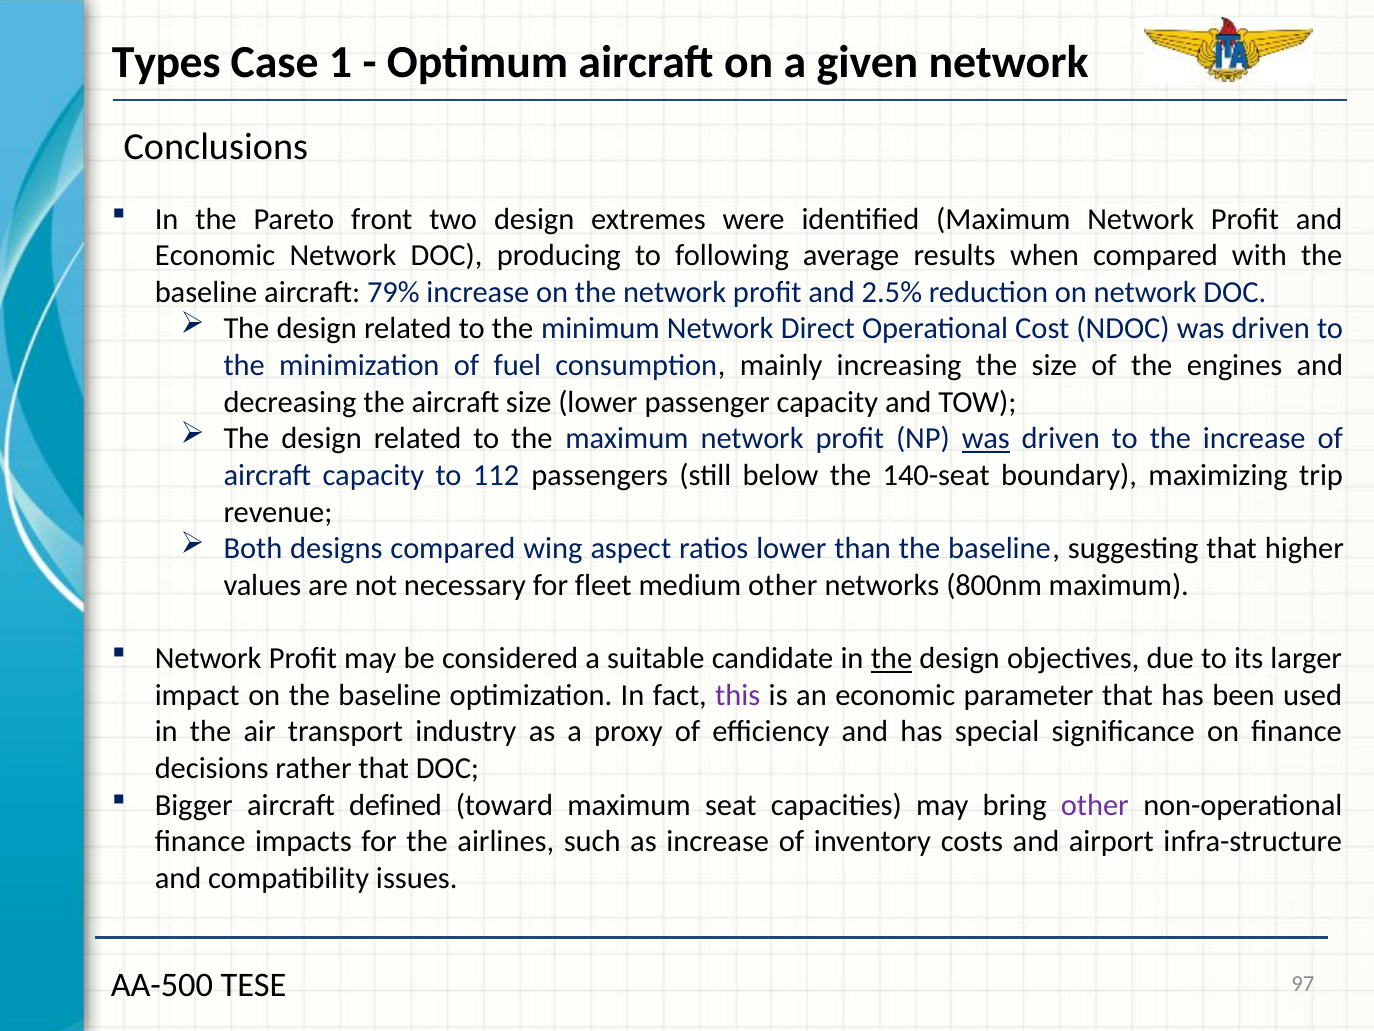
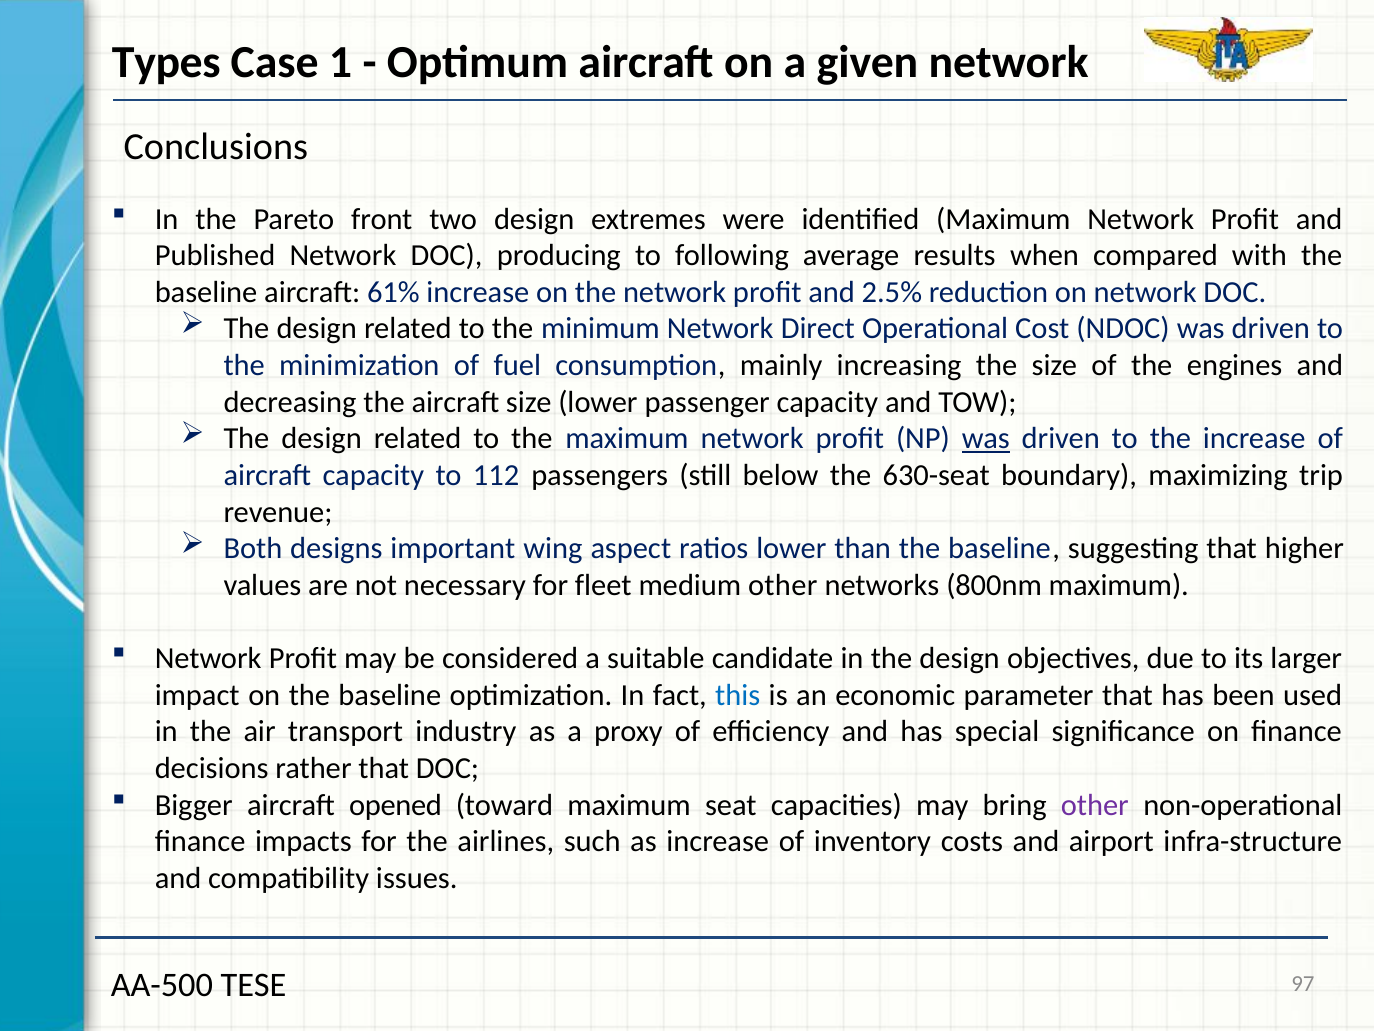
Economic: Economic -> Published (215, 255)
79%: 79% -> 61% (393, 292)
140-seat: 140-seat -> 630-seat (936, 475)
designs compared: compared -> important (453, 548)
the underline: present -> none (891, 658)
this colour: purple -> blue (738, 695)
defined: defined -> opened (396, 805)
